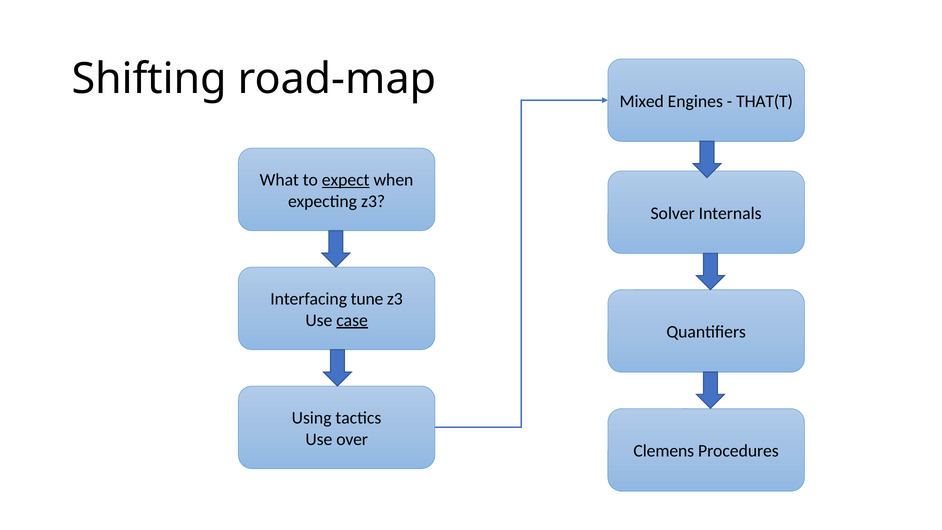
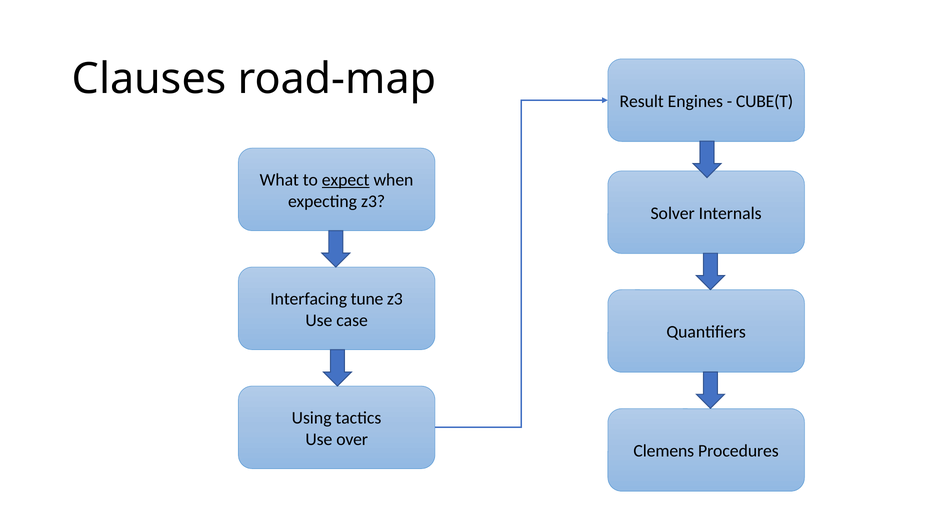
Shifting: Shifting -> Clauses (149, 79)
Mixed: Mixed -> Result (642, 101)
THAT(T: THAT(T -> CUBE(T (765, 101)
case underline: present -> none (352, 320)
